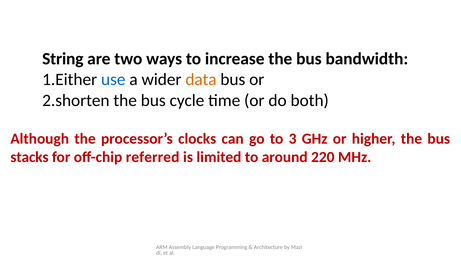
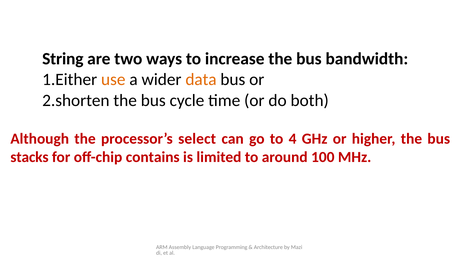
use colour: blue -> orange (113, 80)
clocks: clocks -> select (197, 139)
3: 3 -> 4 (293, 139)
referred: referred -> contains (153, 157)
220: 220 -> 100 (323, 157)
